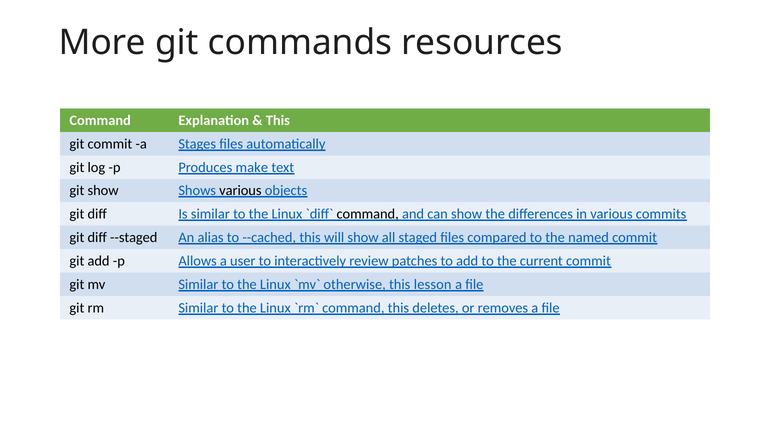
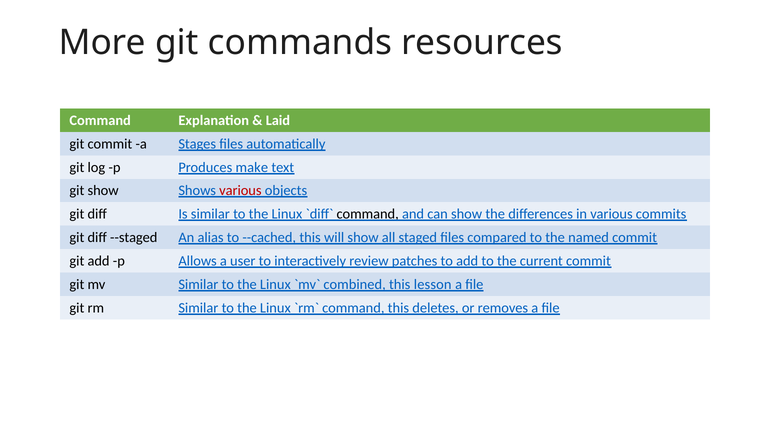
This: This -> Laid (278, 120)
various colour: black -> red (240, 191)
otherwise: otherwise -> combined (355, 284)
